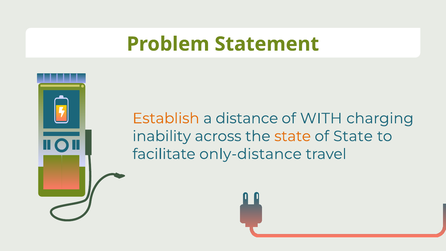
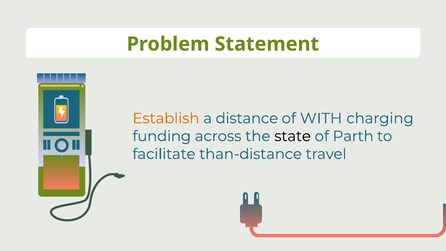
inability: inability -> funding (162, 136)
state colour: orange -> black (293, 136)
of State: State -> Parth (353, 136)
only-distance: only-distance -> than-distance (251, 154)
